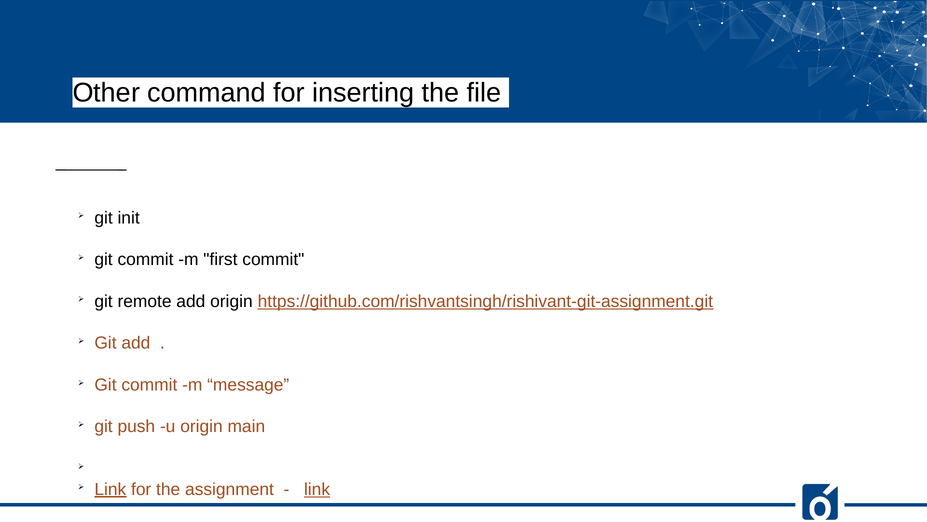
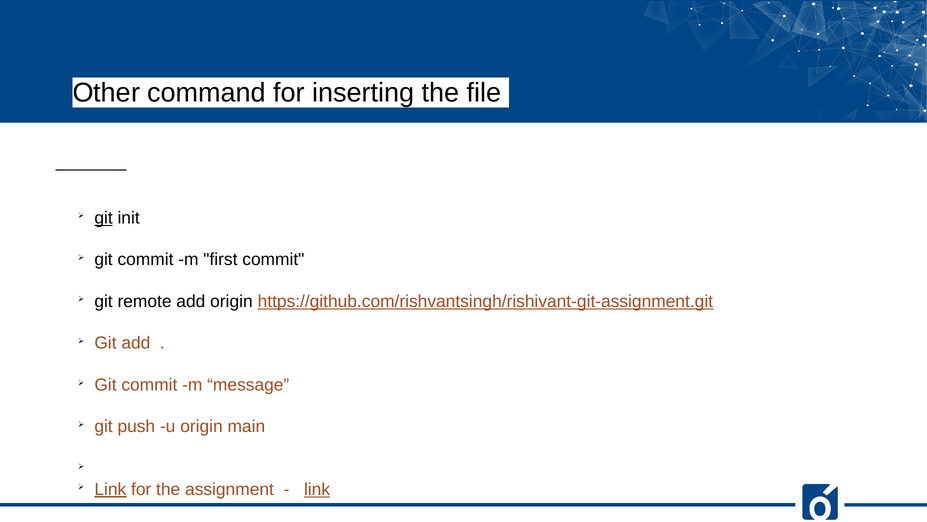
git underline: none -> present (104, 218)
